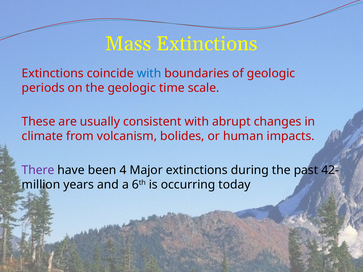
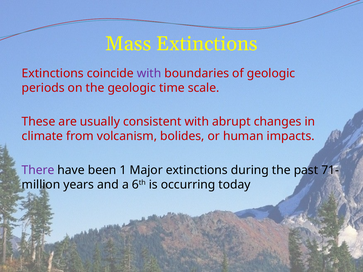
with colour: blue -> purple (149, 73)
4: 4 -> 1 (123, 170)
42-: 42- -> 71- (330, 170)
